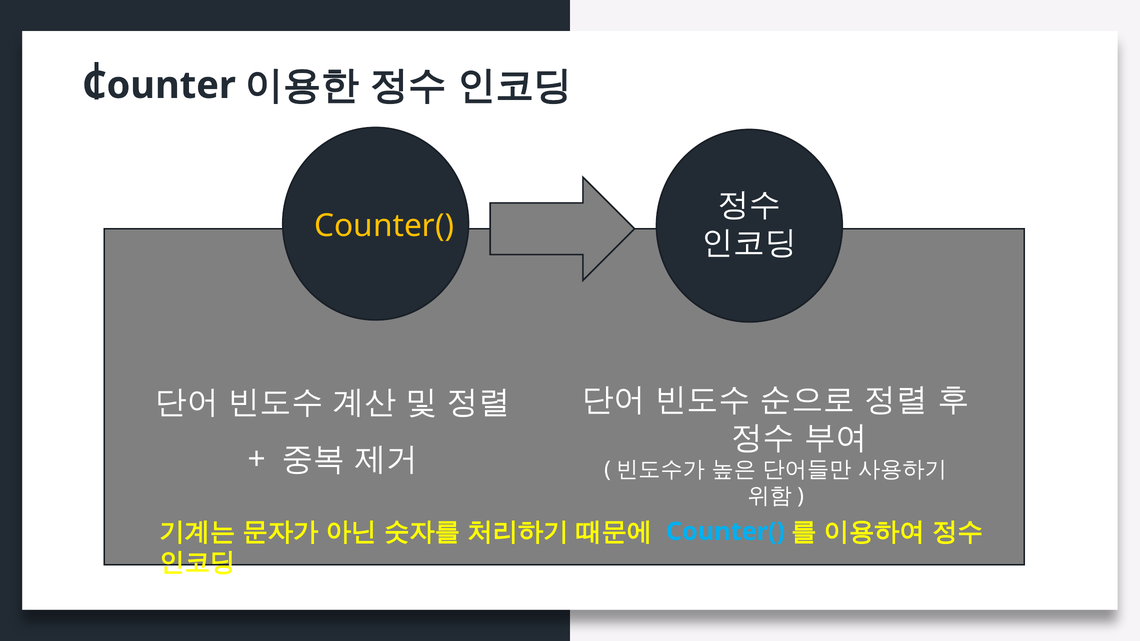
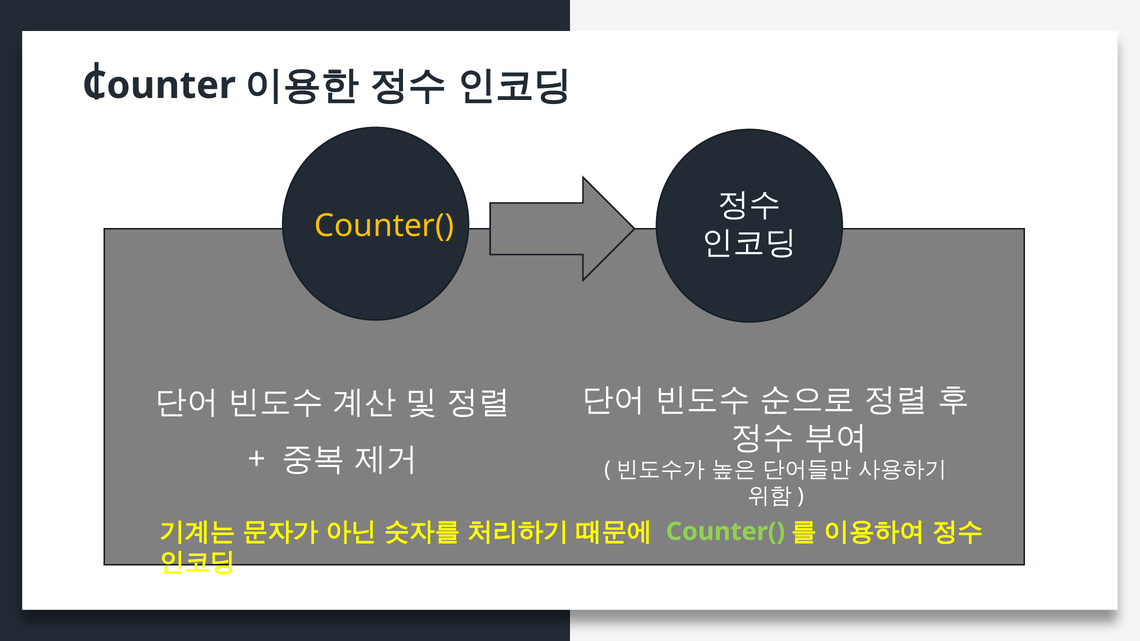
Counter( colour: light blue -> light green (725, 532)
